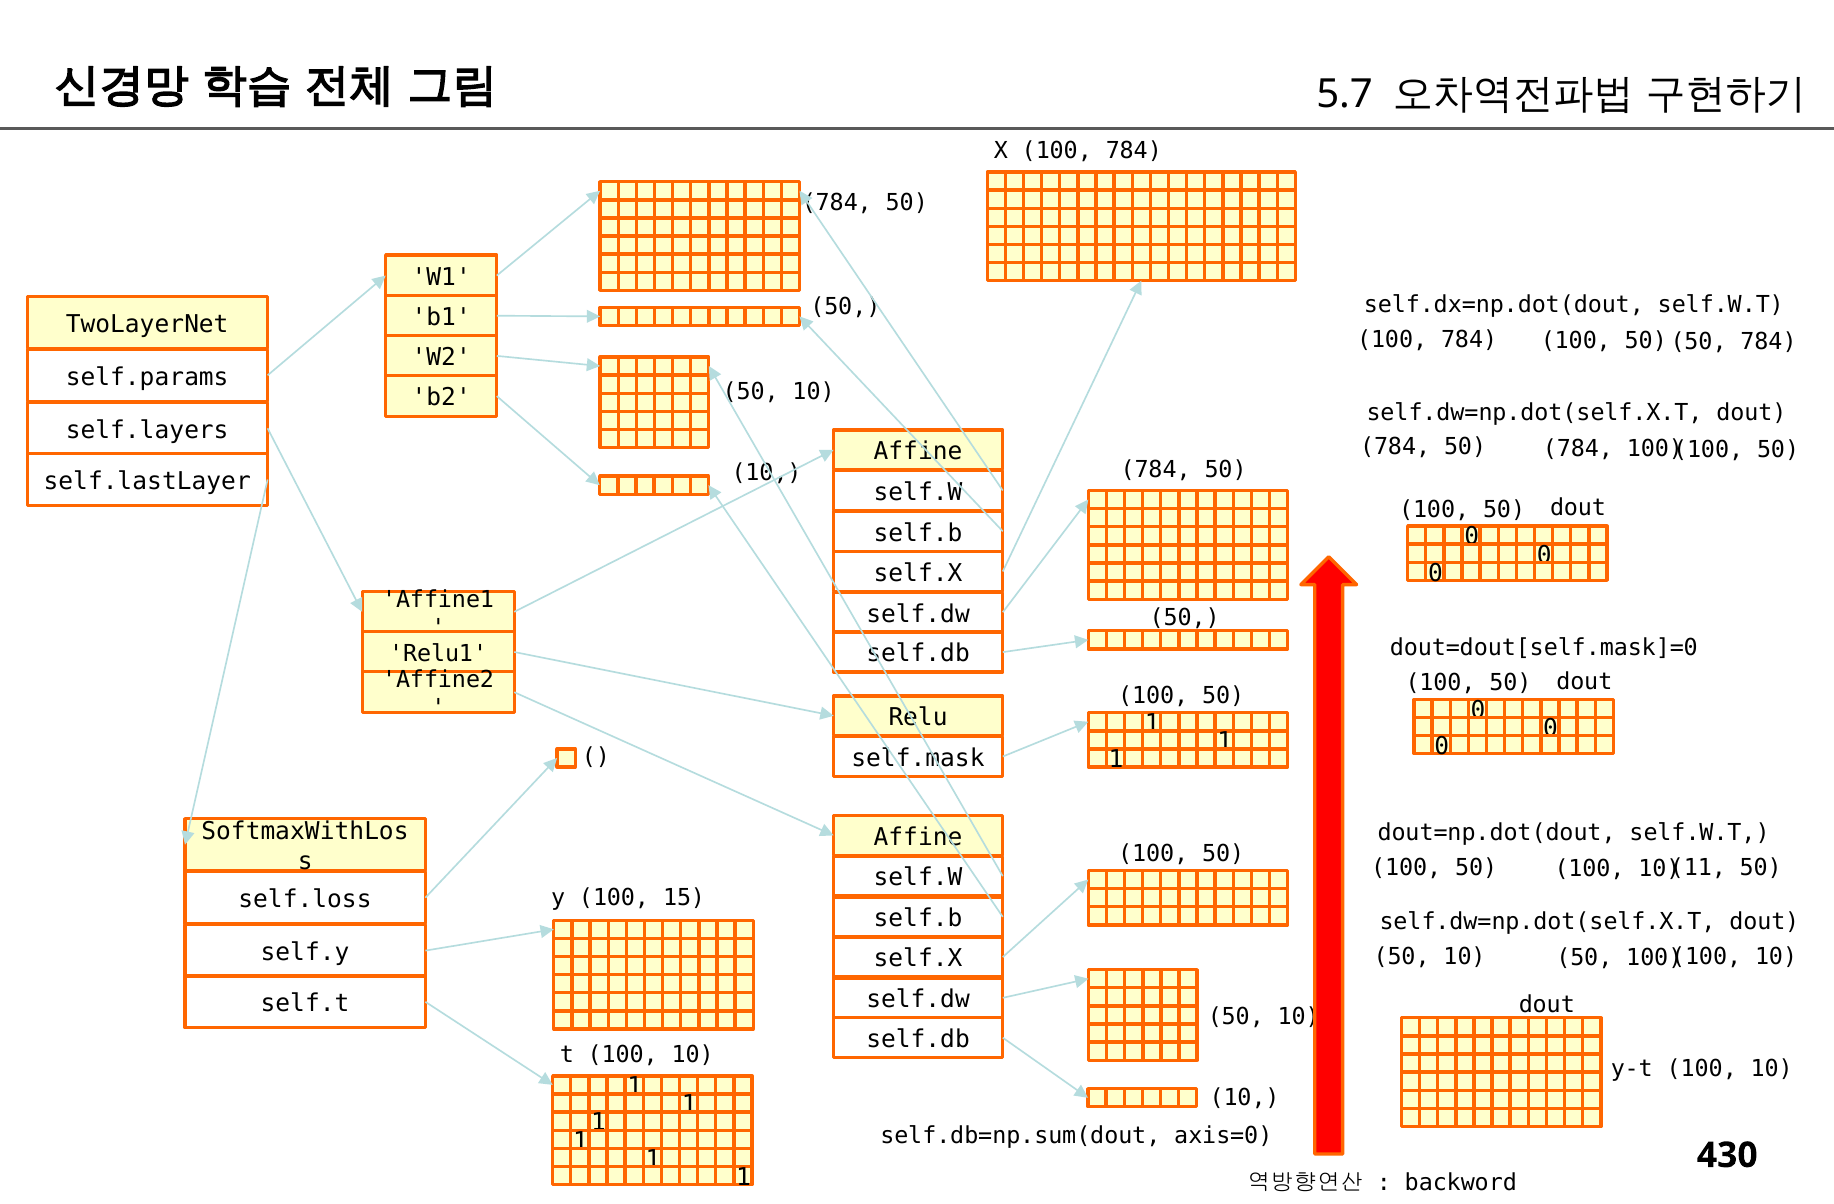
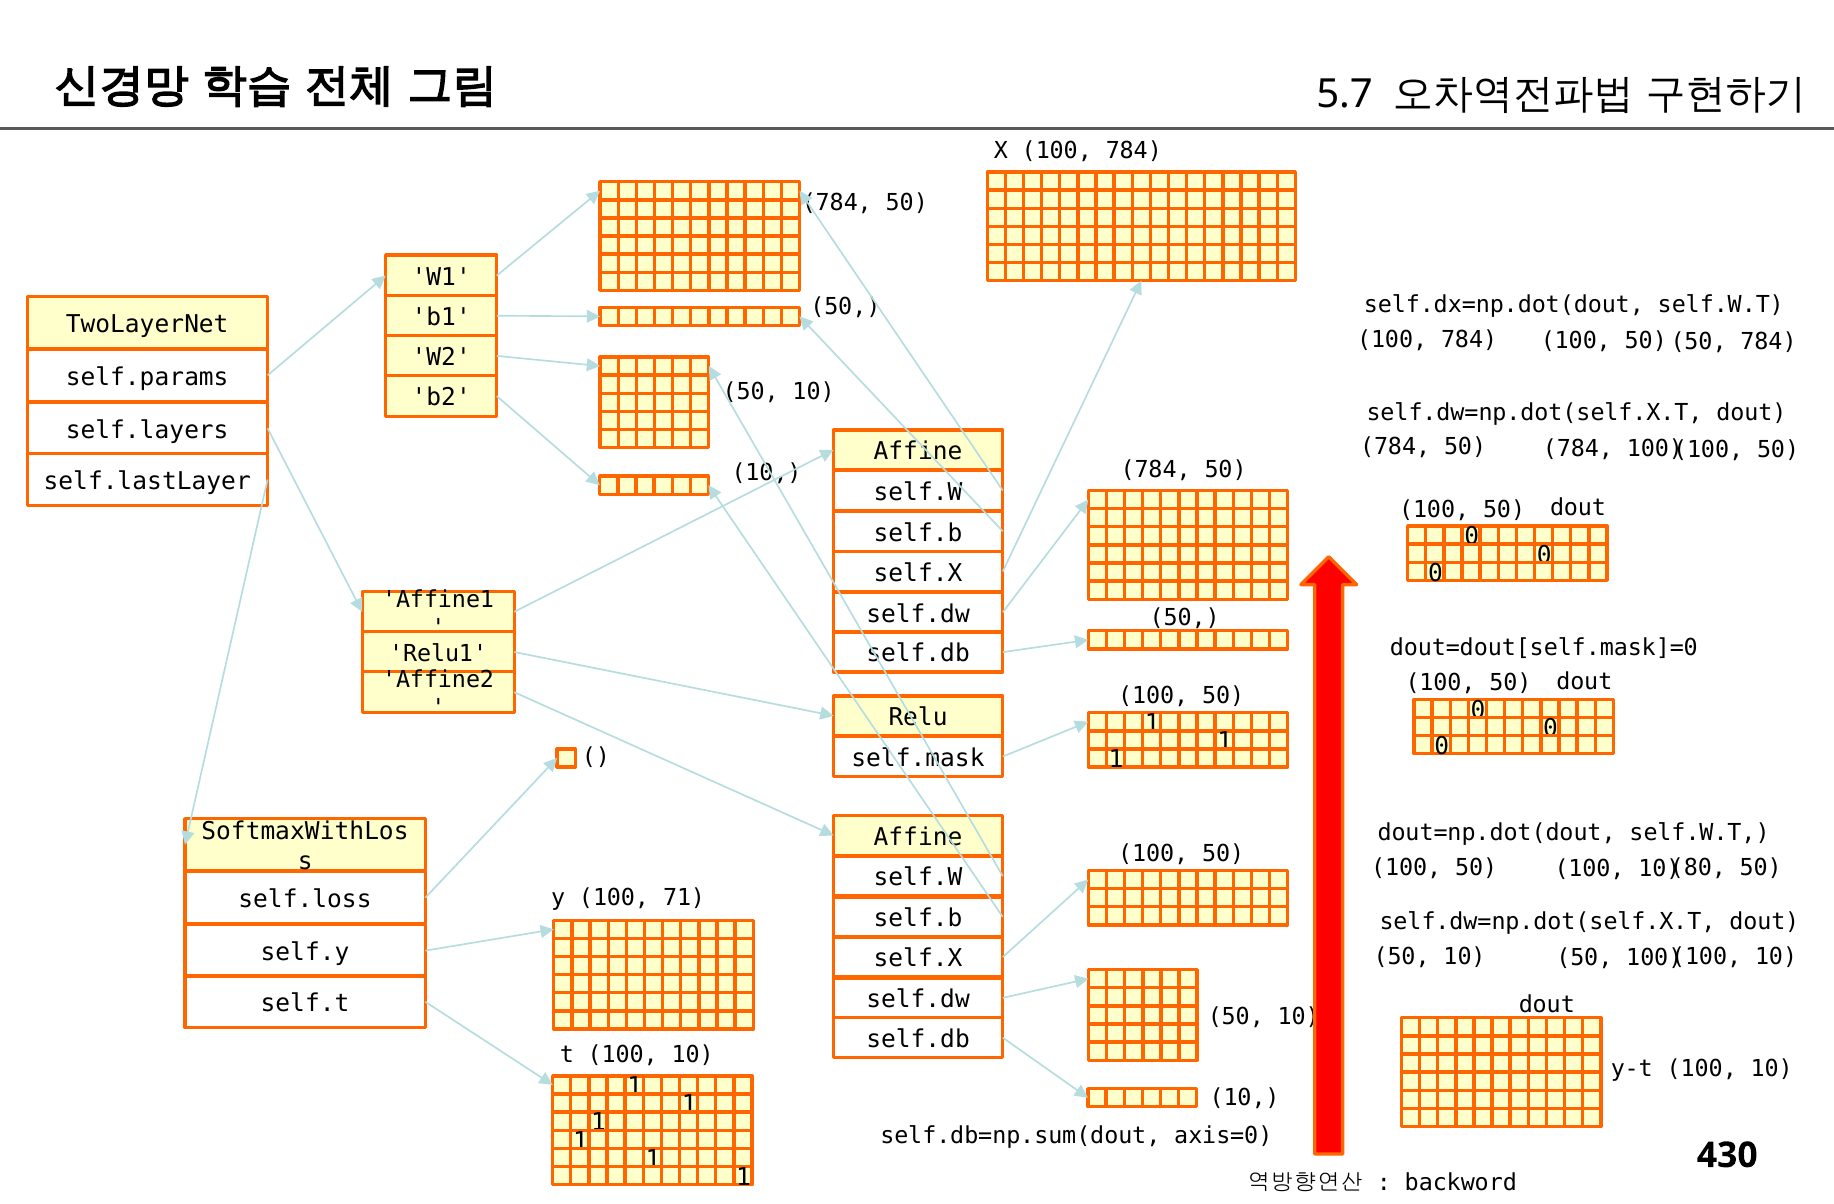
11: 11 -> 80 (1698, 868)
15: 15 -> 71 (684, 898)
